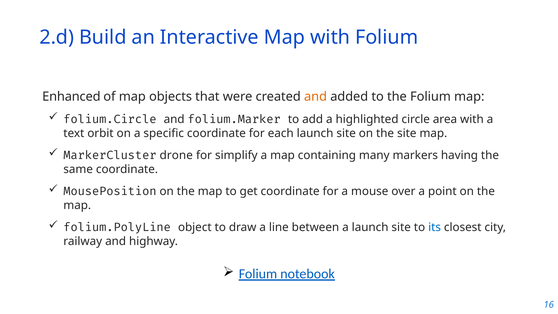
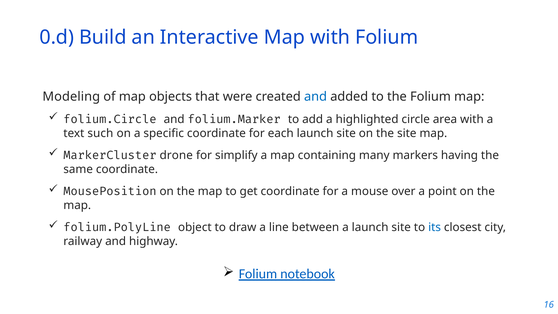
2.d: 2.d -> 0.d (57, 37)
Enhanced: Enhanced -> Modeling (71, 96)
and colour: orange -> blue (316, 96)
orbit: orbit -> such (100, 133)
